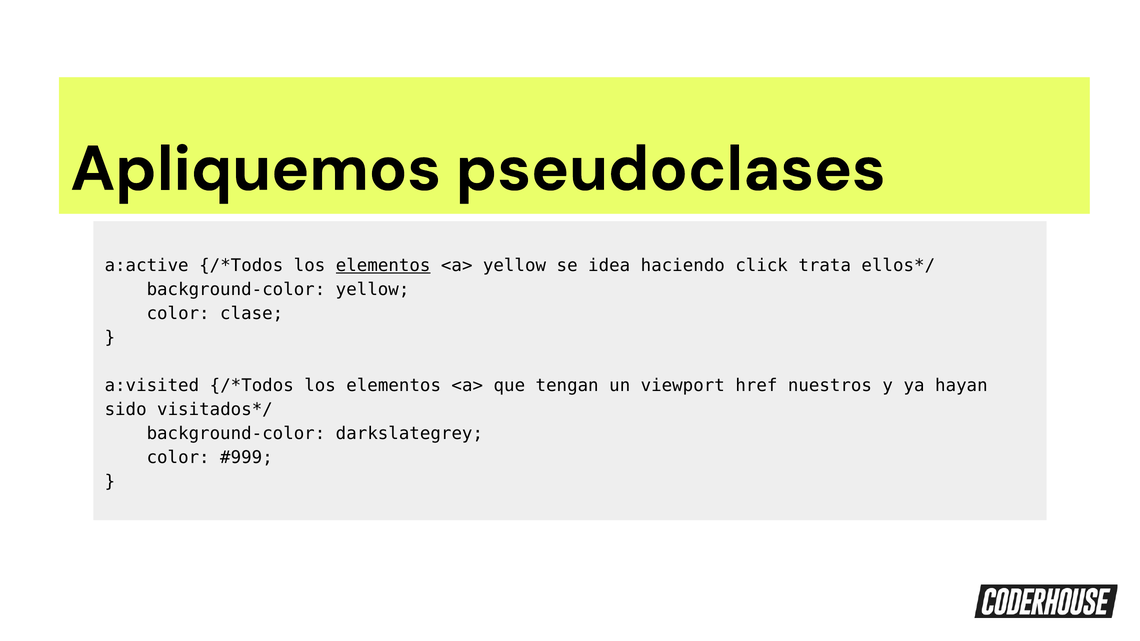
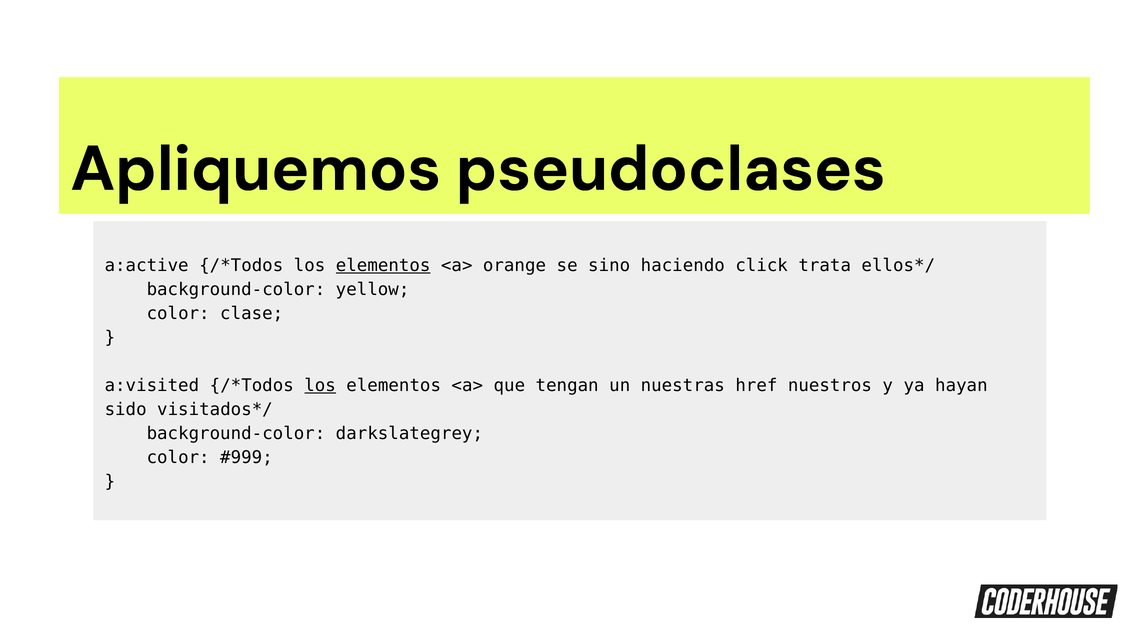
<a> yellow: yellow -> orange (514, 266)
idea: idea -> sino (609, 266)
los underline: none -> present (320, 386)
viewport: viewport -> nuestras (683, 386)
